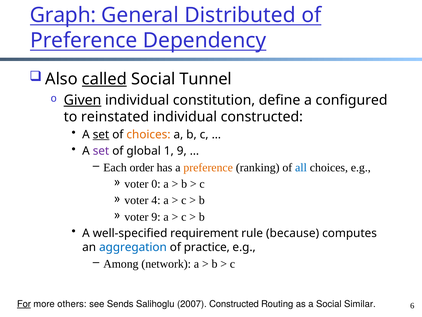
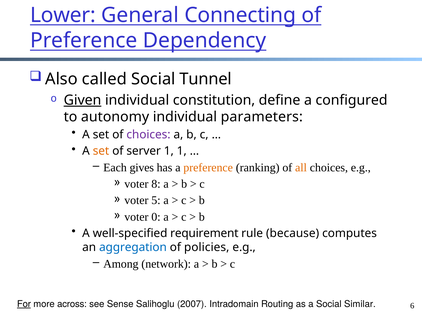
Graph: Graph -> Lower (63, 15)
Distributed: Distributed -> Connecting (240, 15)
called underline: present -> none (104, 79)
reinstated: reinstated -> autonomy (115, 117)
individual constructed: constructed -> parameters (262, 117)
set underline: present -> none (101, 134)
choices colour: orange -> purple (148, 134)
set colour: purple -> orange (101, 151)
global: global -> server (144, 151)
1 9: 9 -> 1 (182, 151)
order: order -> gives (142, 167)
all colour: blue -> orange (301, 167)
0: 0 -> 8 (156, 184)
4: 4 -> 5 (156, 200)
voter 9: 9 -> 0 (156, 216)
practice: practice -> policies (207, 247)
others: others -> across (72, 304)
Sends: Sends -> Sense (120, 304)
2007 Constructed: Constructed -> Intradomain (234, 304)
